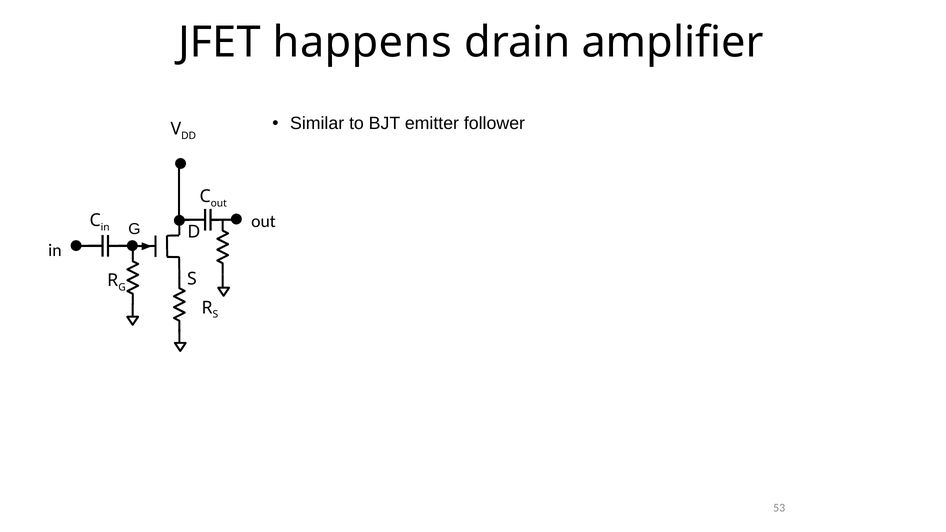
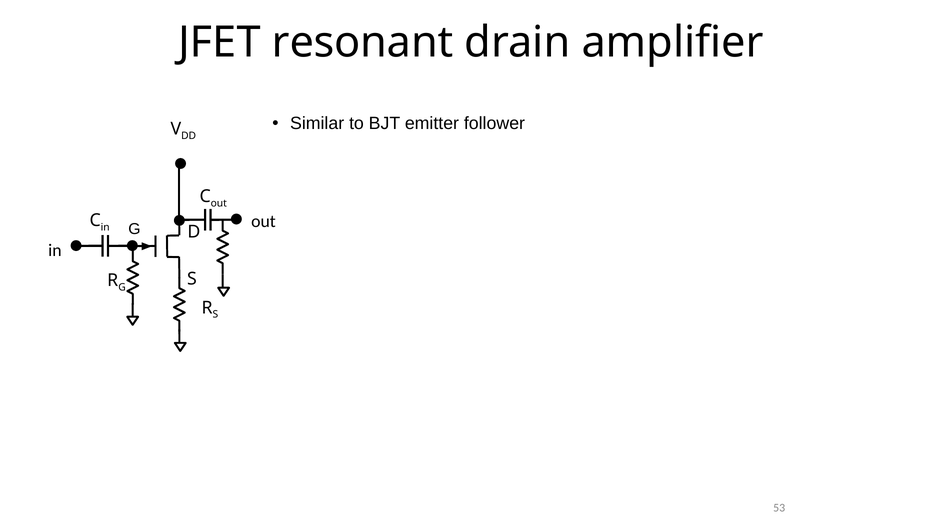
happens: happens -> resonant (363, 42)
